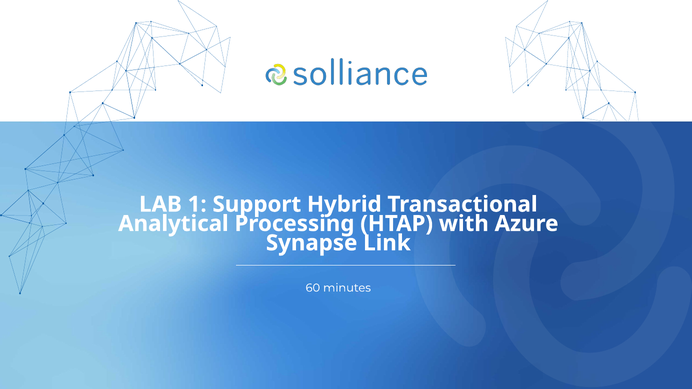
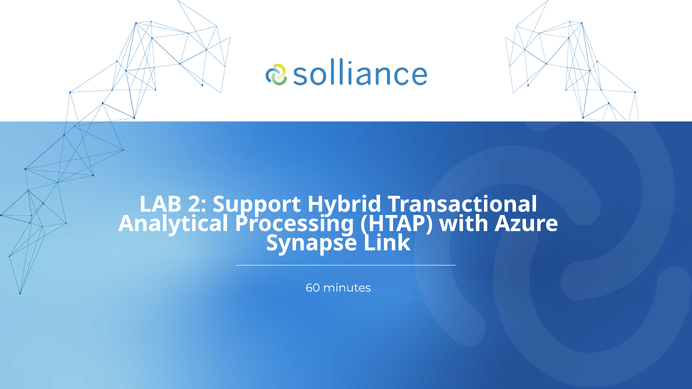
1: 1 -> 2 (197, 204)
